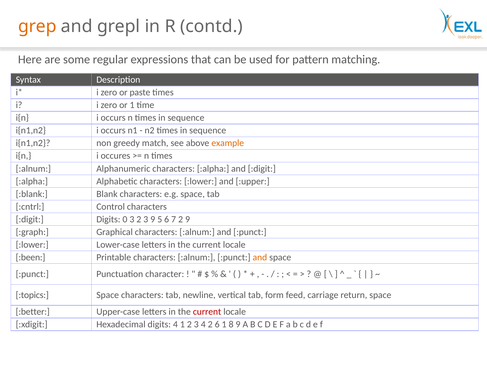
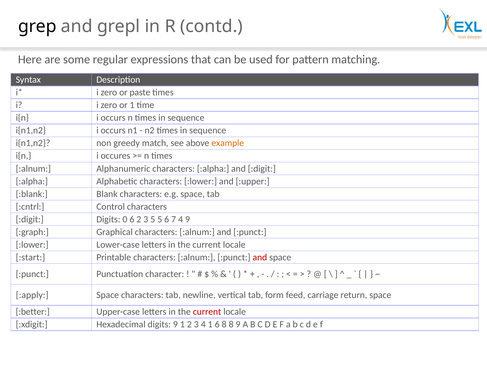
grep colour: orange -> black (37, 26)
0 3: 3 -> 6 (132, 219)
3 9: 9 -> 5 (153, 219)
7 2: 2 -> 4 (181, 219)
:been: :been -> :start (30, 258)
and colour: orange -> red (260, 258)
:topics: :topics -> :apply (32, 295)
digits 4: 4 -> 9 (175, 325)
4 2: 2 -> 1 (210, 325)
6 1: 1 -> 8 (224, 325)
